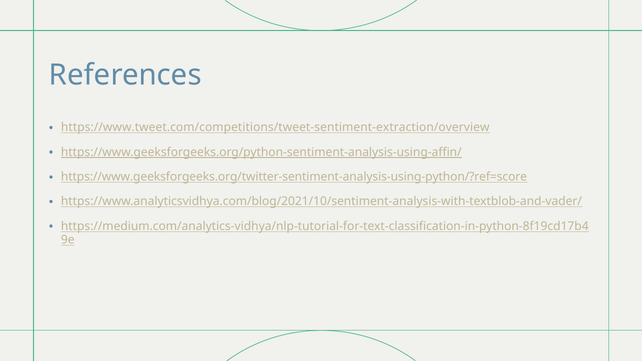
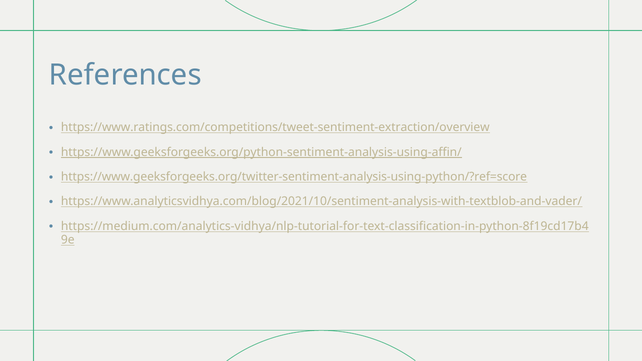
https://www.tweet.com/competitions/tweet-sentiment-extraction/overview: https://www.tweet.com/competitions/tweet-sentiment-extraction/overview -> https://www.ratings.com/competitions/tweet-sentiment-extraction/overview (275, 127)
